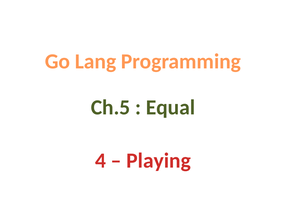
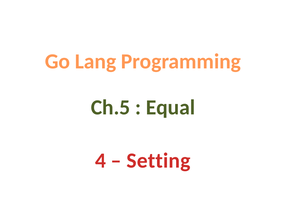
Playing: Playing -> Setting (158, 160)
